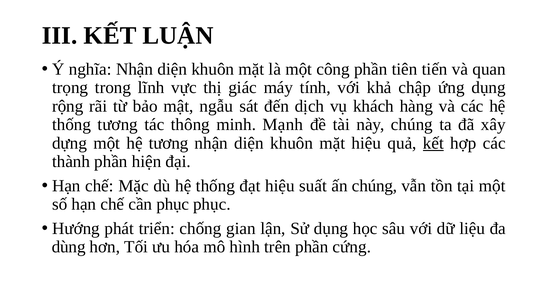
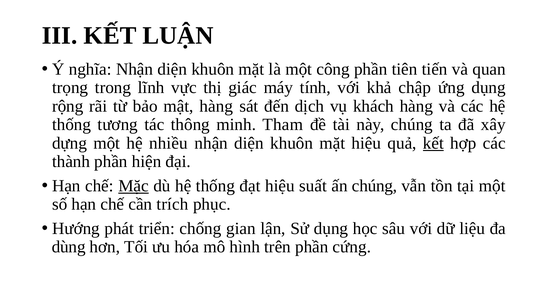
mật ngẫu: ngẫu -> hàng (216, 106)
Mạnh: Mạnh -> Tham (283, 125)
hệ tương: tương -> nhiều (169, 143)
Mặc underline: none -> present (134, 186)
cần phục: phục -> trích (173, 204)
